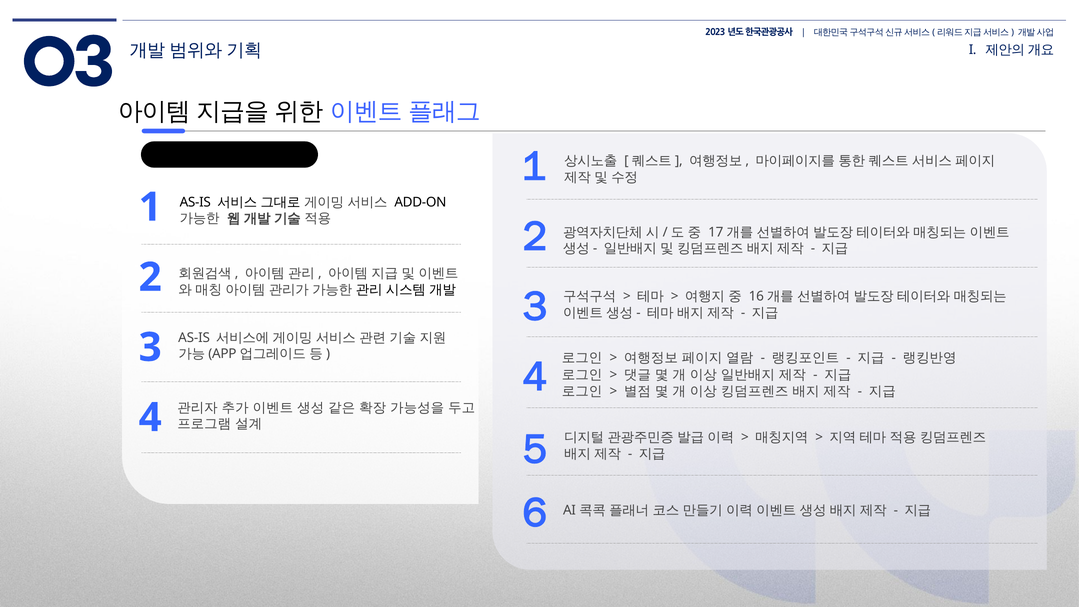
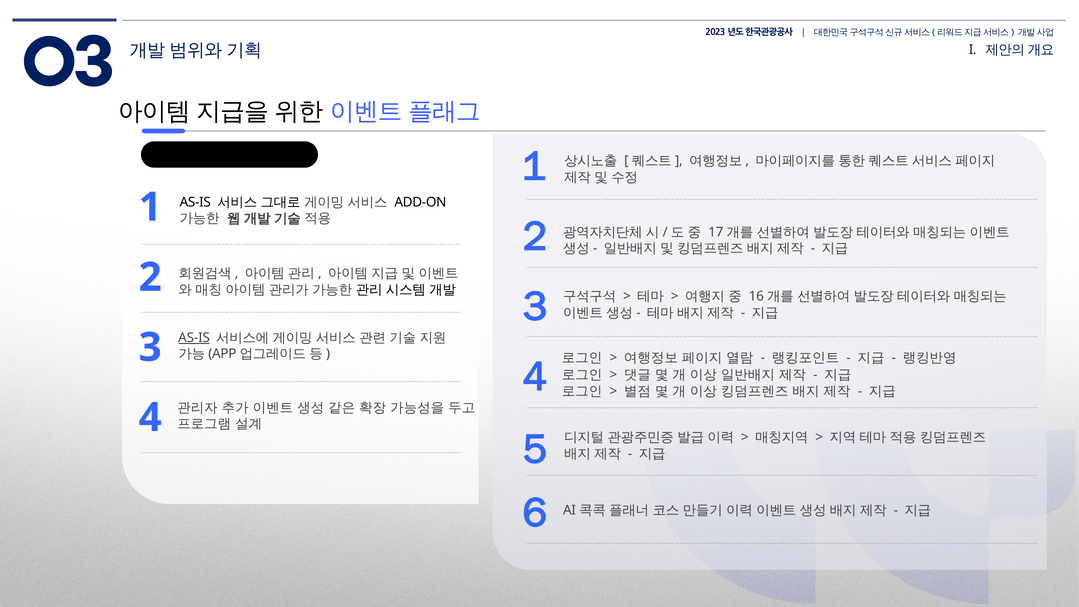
AS-IS underline: none -> present (194, 338)
